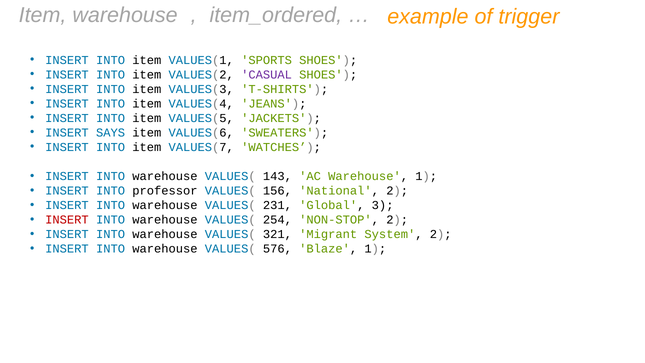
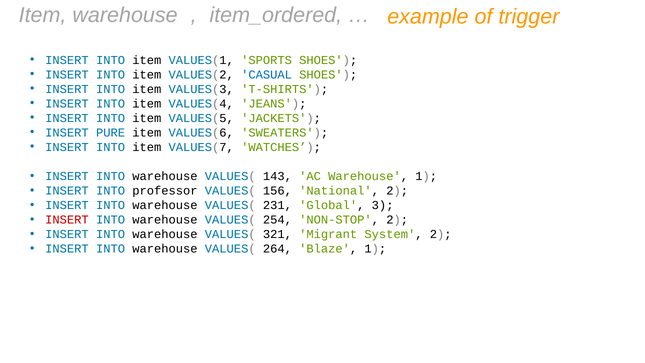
CASUAL colour: purple -> blue (267, 74)
SAYS: SAYS -> PURE (111, 133)
576: 576 -> 264 (277, 249)
